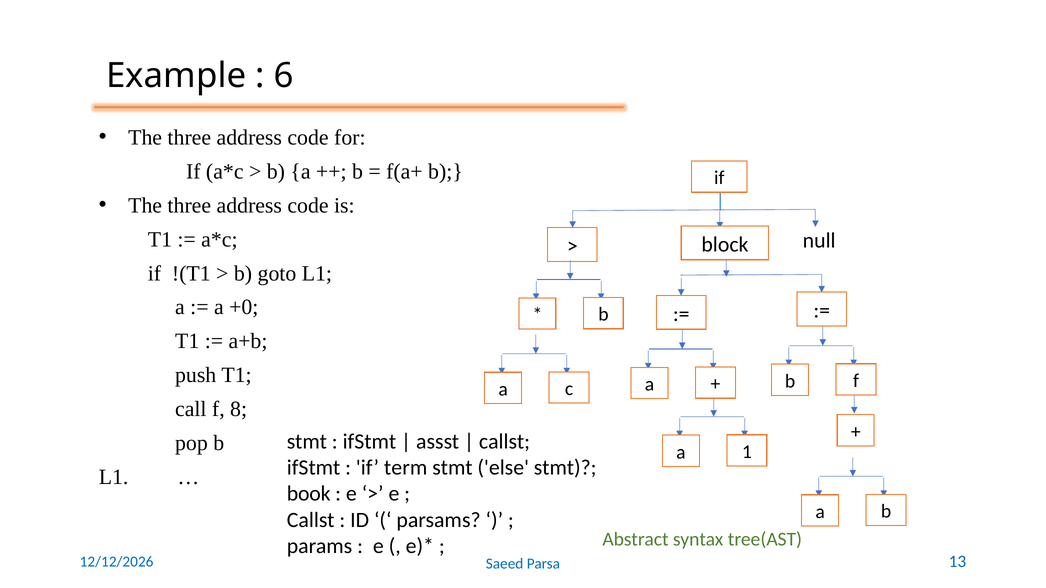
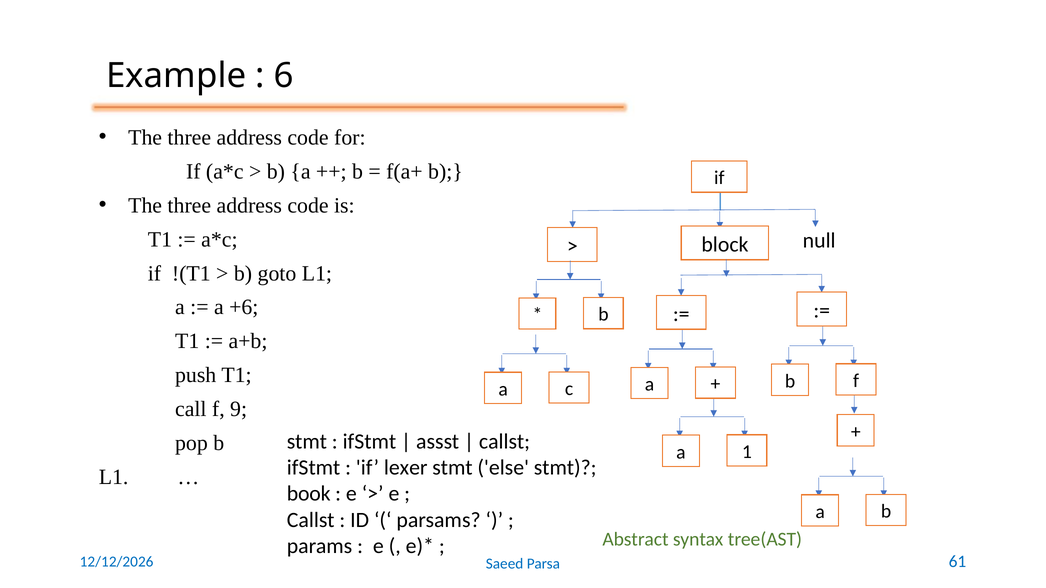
+0: +0 -> +6 (244, 307)
8: 8 -> 9 (239, 410)
term: term -> lexer (406, 468)
13: 13 -> 61 (958, 562)
